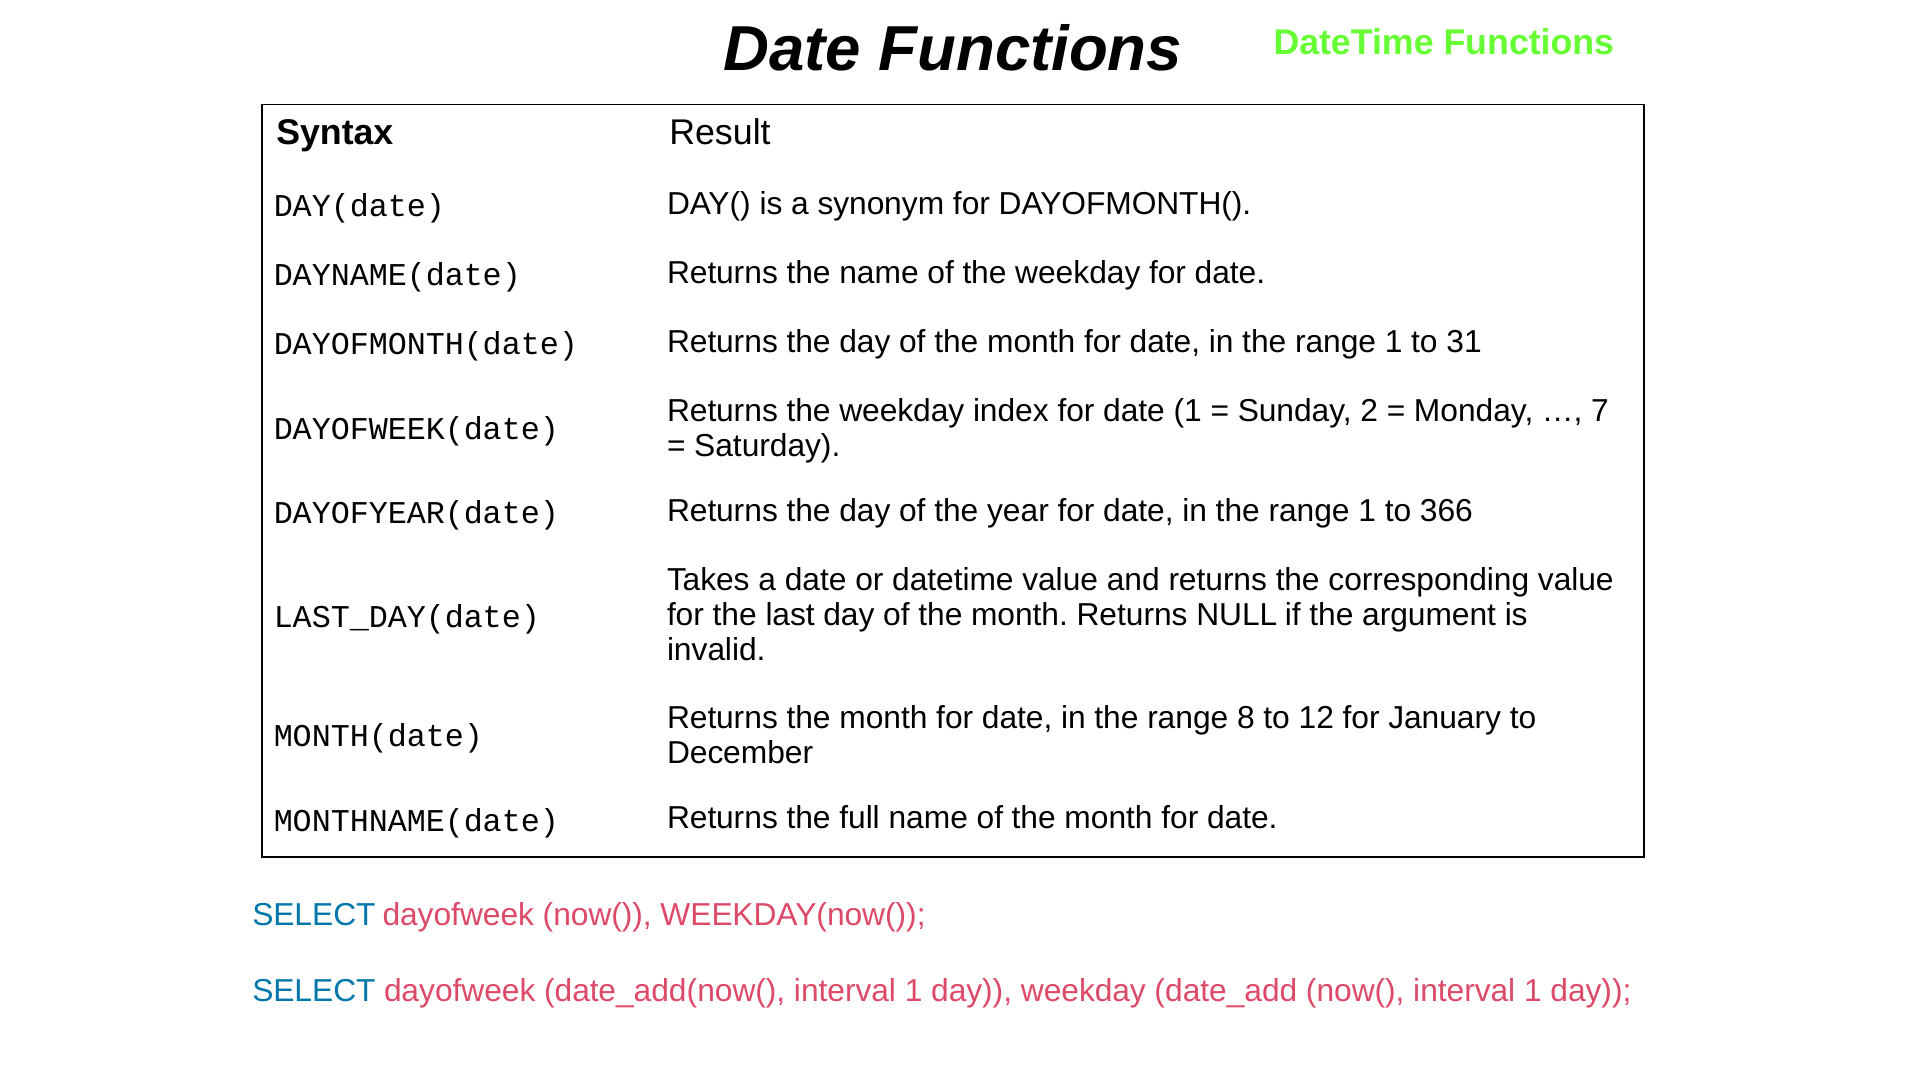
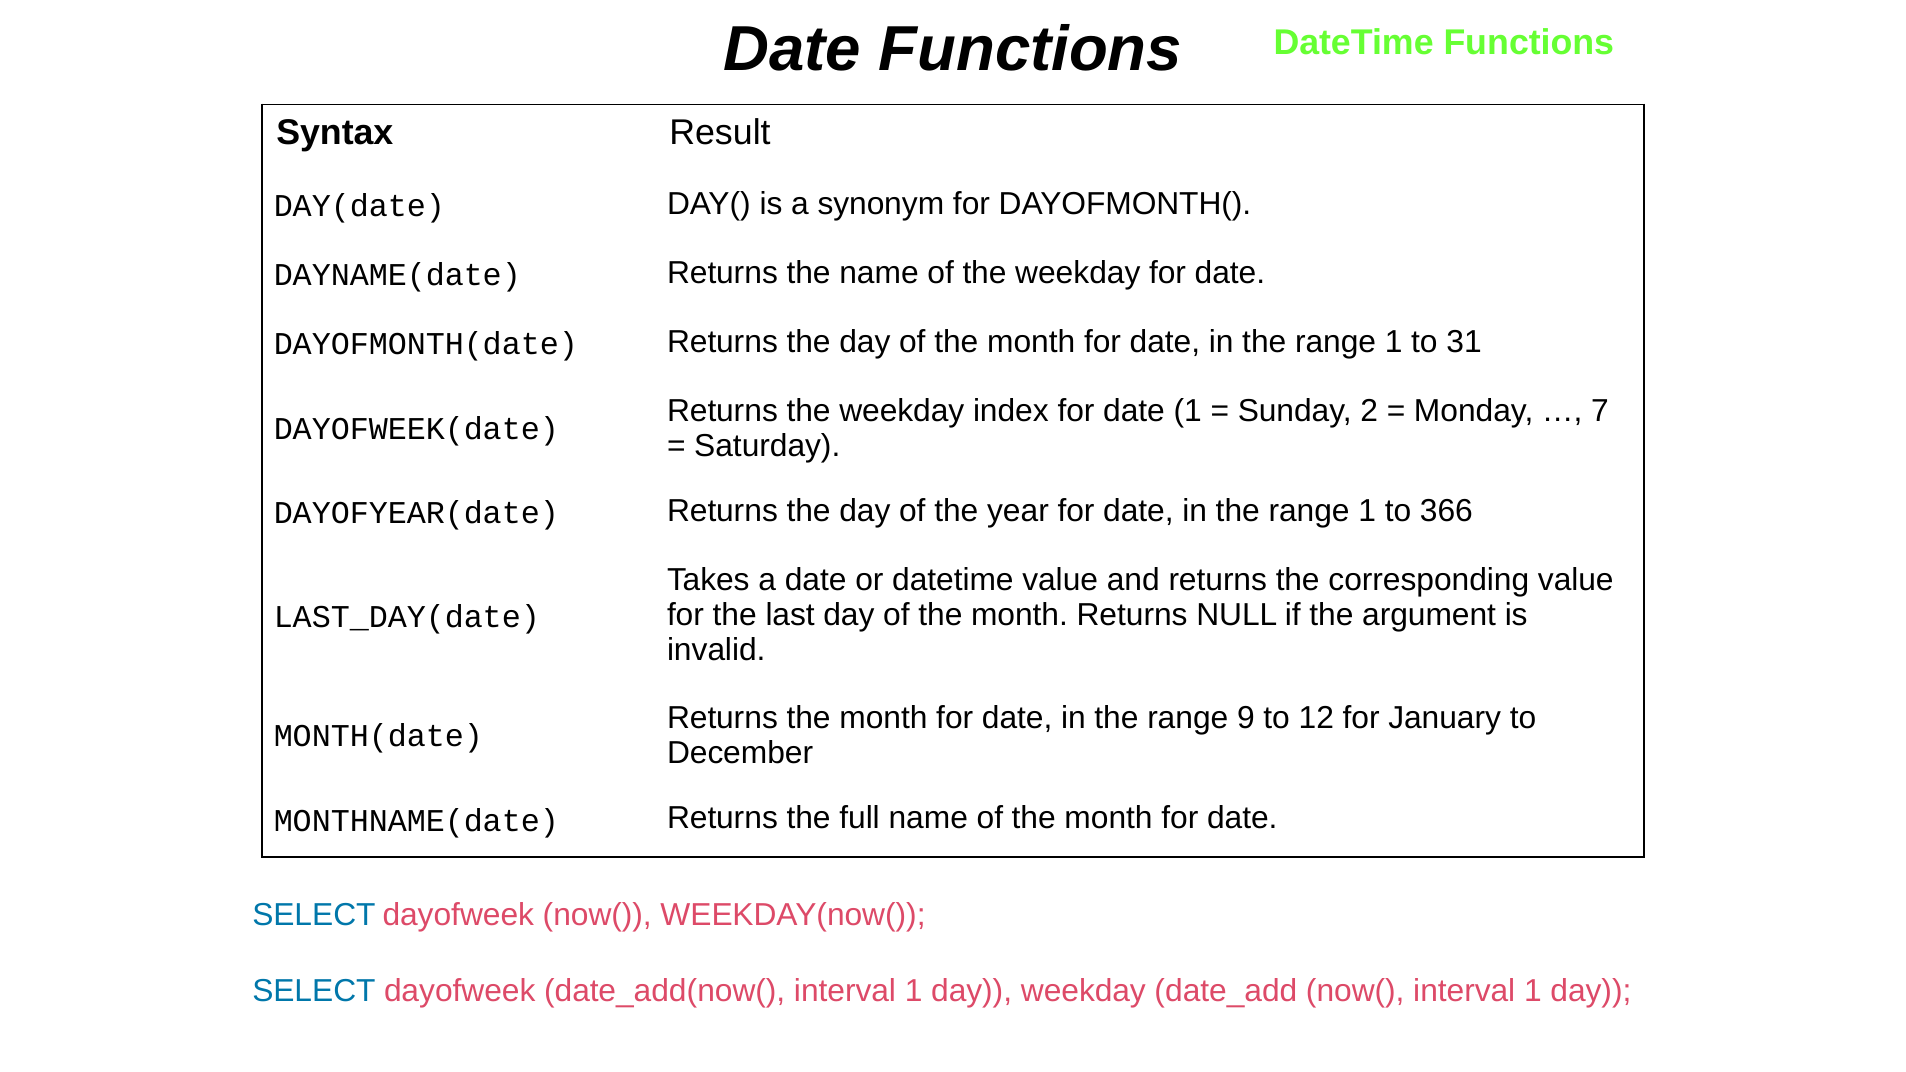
8: 8 -> 9 (1246, 718)
